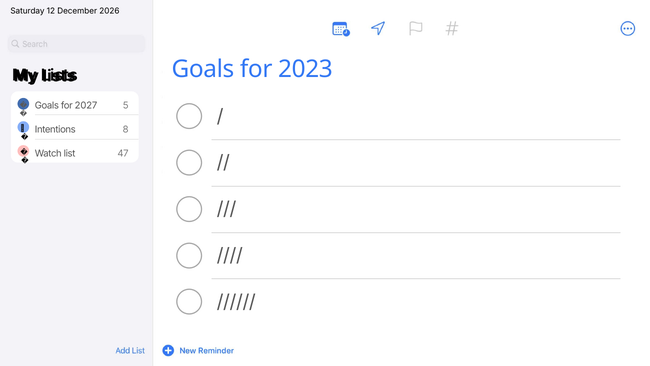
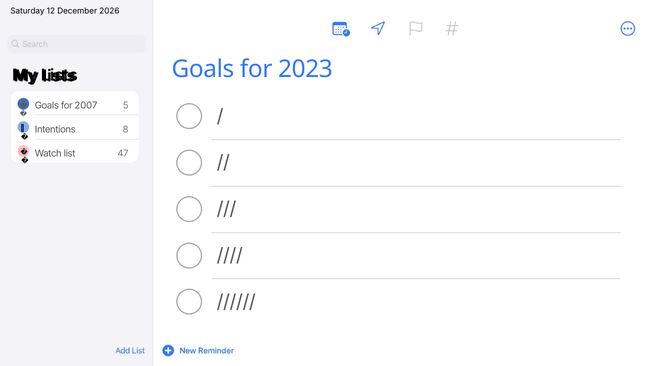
2027: 2027 -> 2007 (86, 106)
